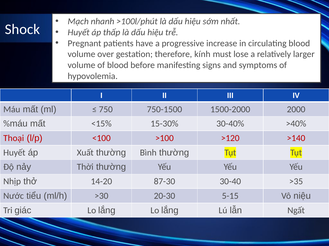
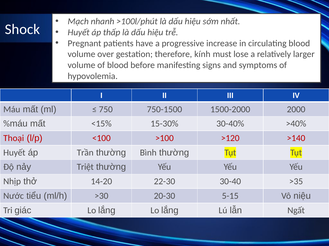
Xuất: Xuất -> Trần (85, 153)
Thời: Thời -> Triệt (85, 167)
87-30: 87-30 -> 22-30 (164, 182)
